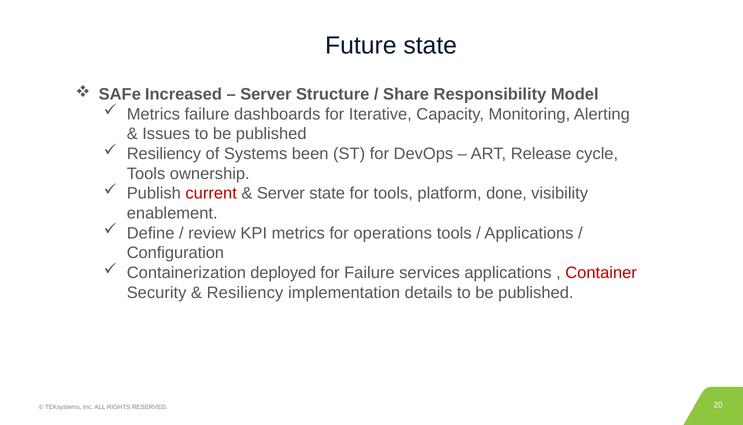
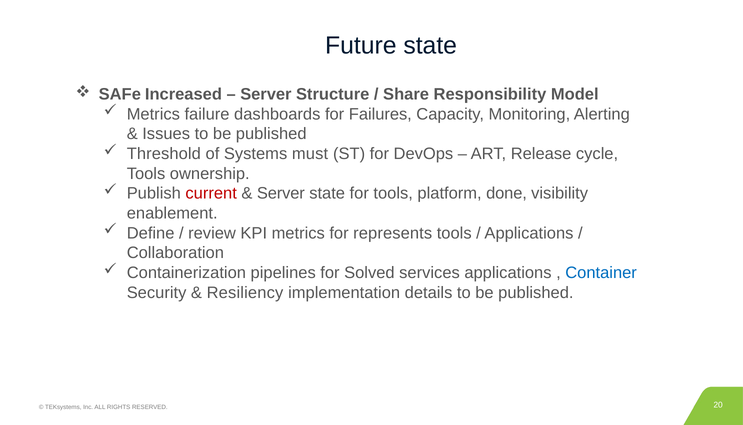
Iterative: Iterative -> Failures (380, 114)
Resiliency: Resiliency -> Threshold (164, 154)
been: been -> must (310, 154)
operations: operations -> represents (393, 233)
Configuration: Configuration -> Collaboration (175, 253)
deployed: deployed -> pipelines (283, 273)
for Failure: Failure -> Solved (369, 273)
Container colour: red -> blue (601, 273)
